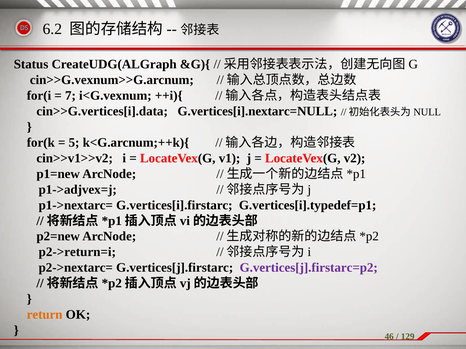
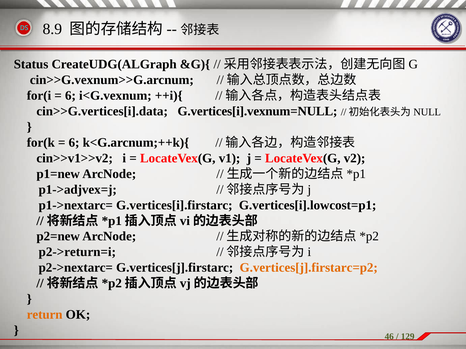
6.2: 6.2 -> 8.9 (52, 29)
7: 7 -> 6 (70, 96)
G.vertices[i].nextarc=NULL: G.vertices[i].nextarc=NULL -> G.vertices[i].vexnum=NULL (257, 111)
5: 5 -> 6 (74, 143)
G.vertices[i].typedef=p1: G.vertices[i].typedef=p1 -> G.vertices[i].lowcost=p1 (308, 205)
G.vertices[j].firstarc=p2 colour: purple -> orange (309, 268)
